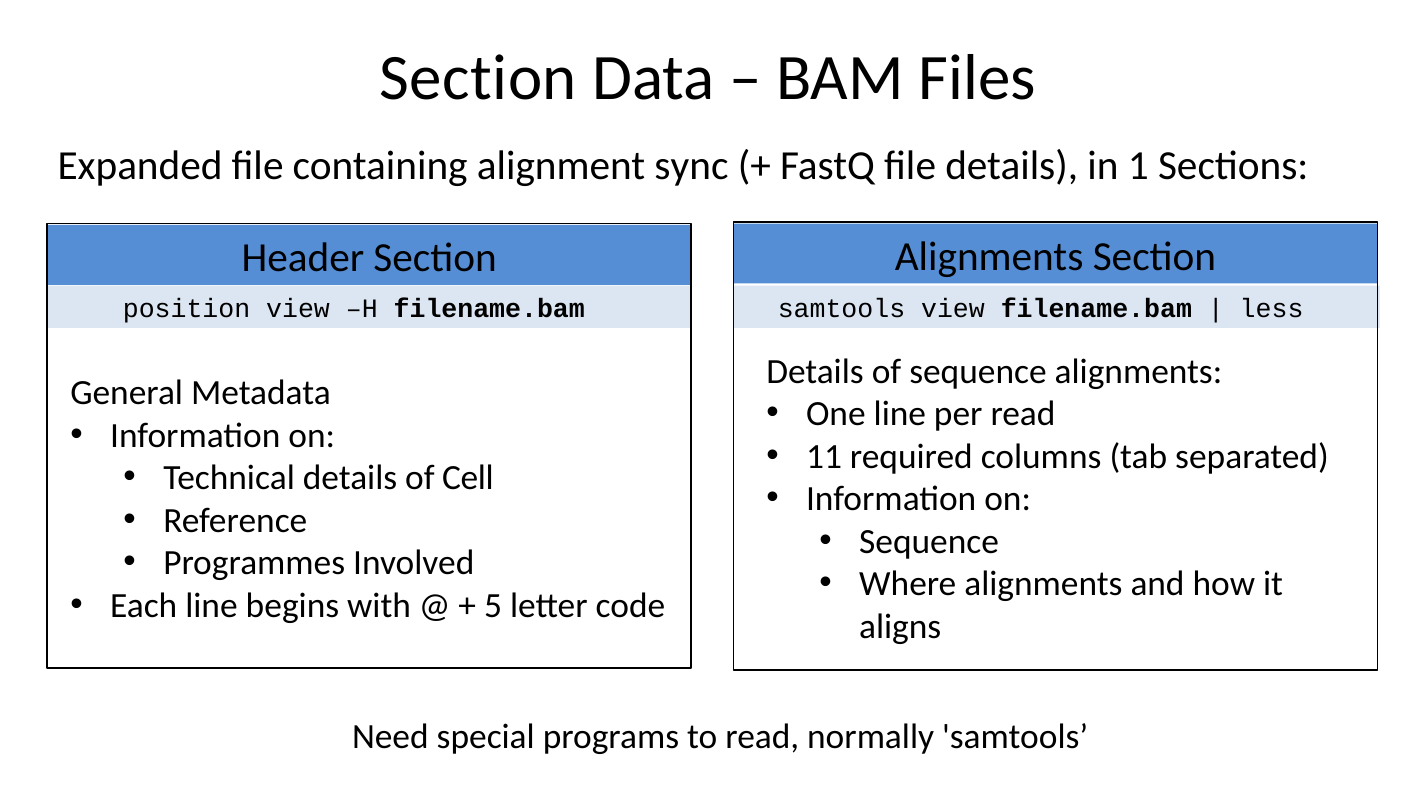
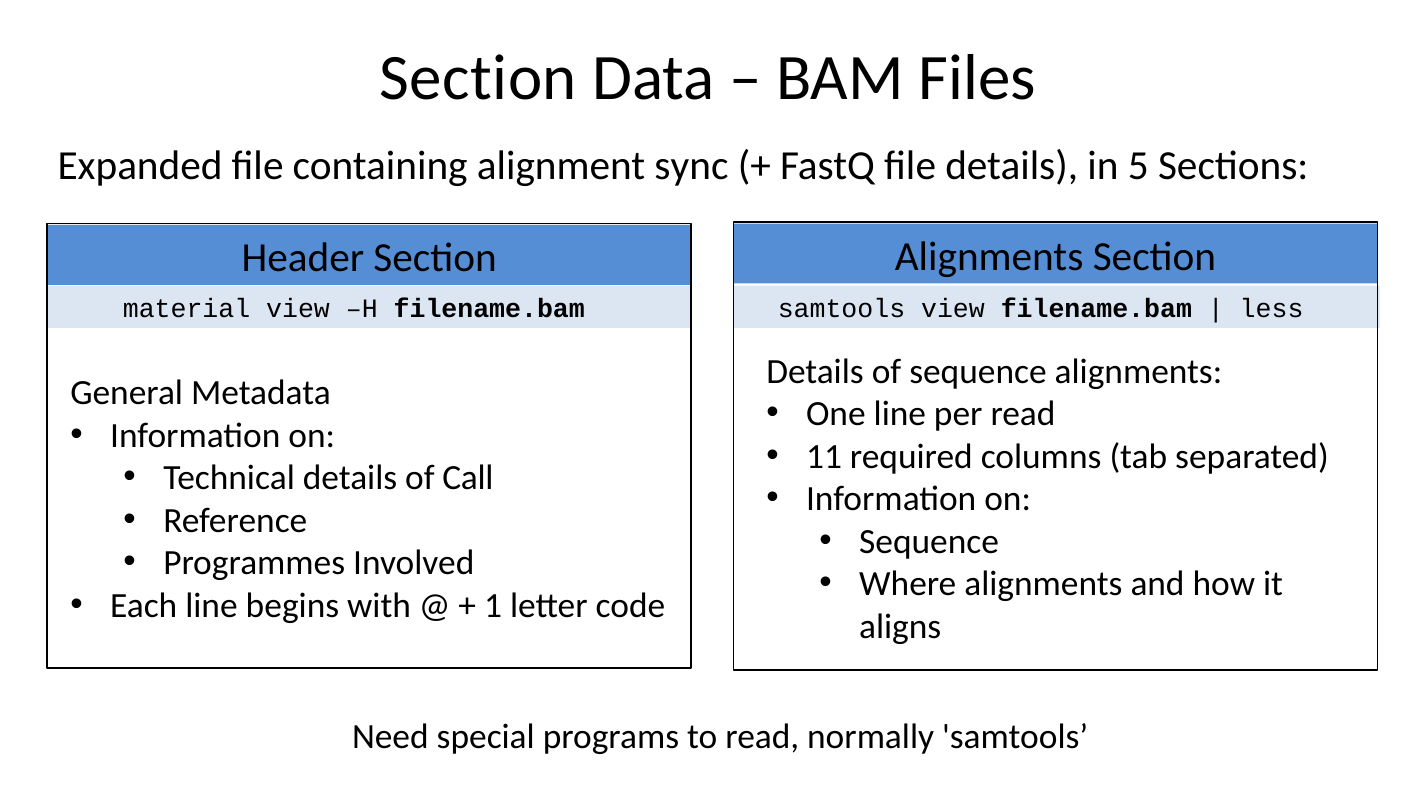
1: 1 -> 5 (1138, 165)
position: position -> material (187, 309)
Cell: Cell -> Call (468, 478)
5: 5 -> 1 (493, 606)
